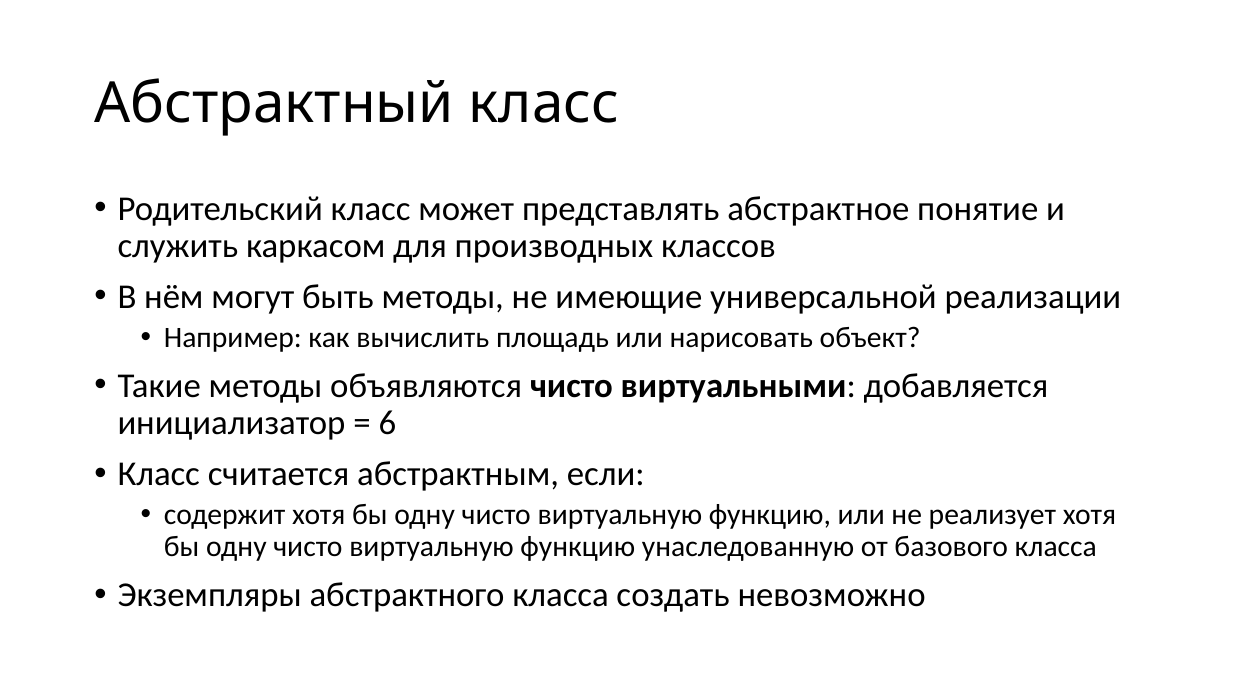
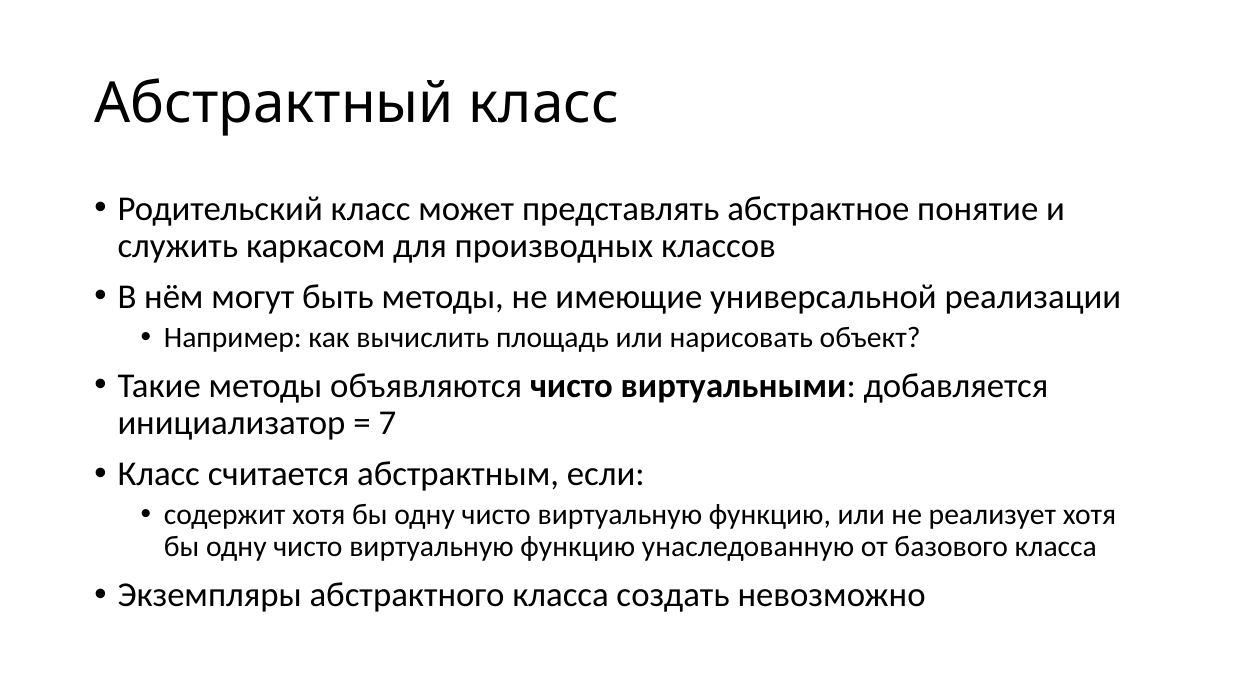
6: 6 -> 7 (387, 423)
